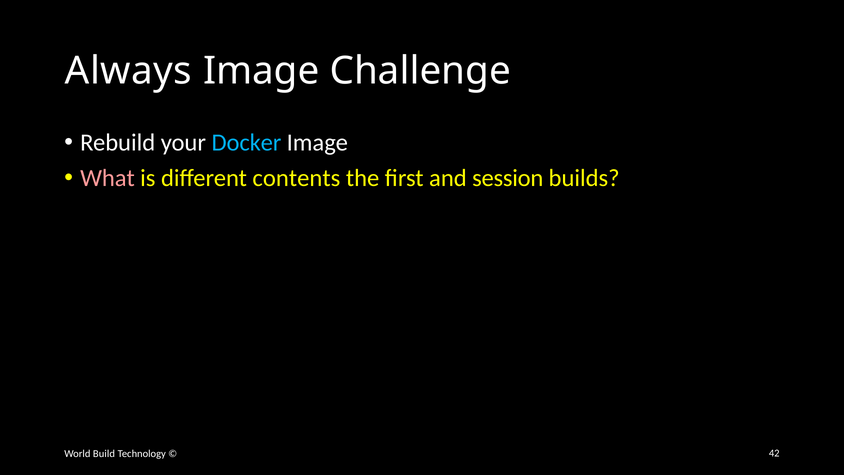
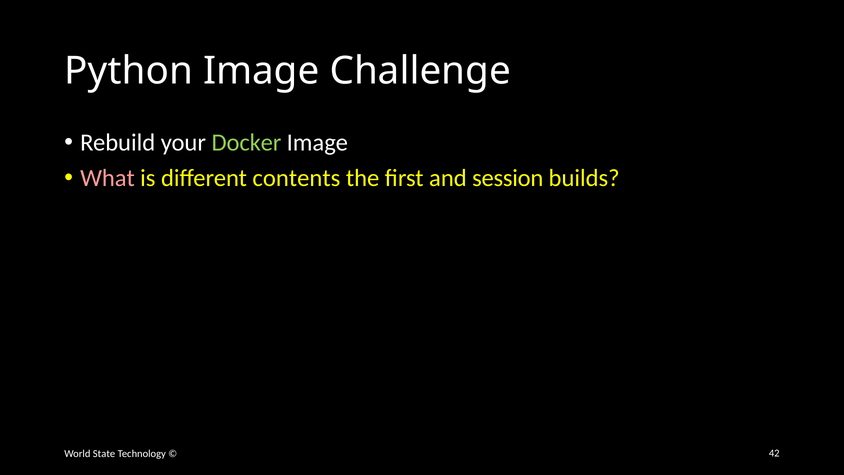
Always: Always -> Python (129, 71)
Docker colour: light blue -> light green (246, 143)
Build: Build -> State (104, 453)
